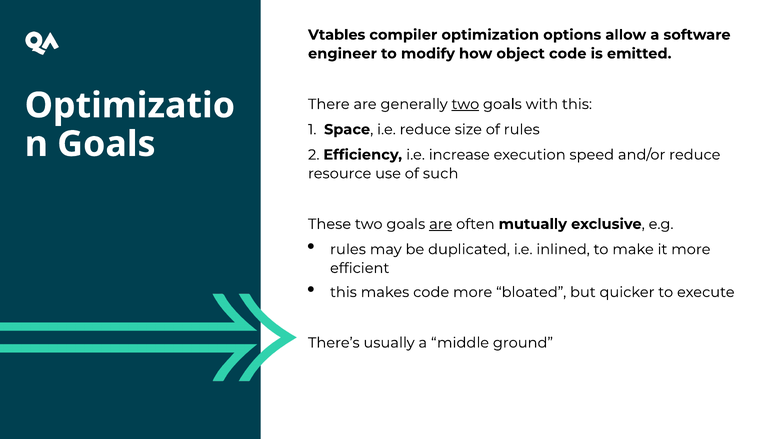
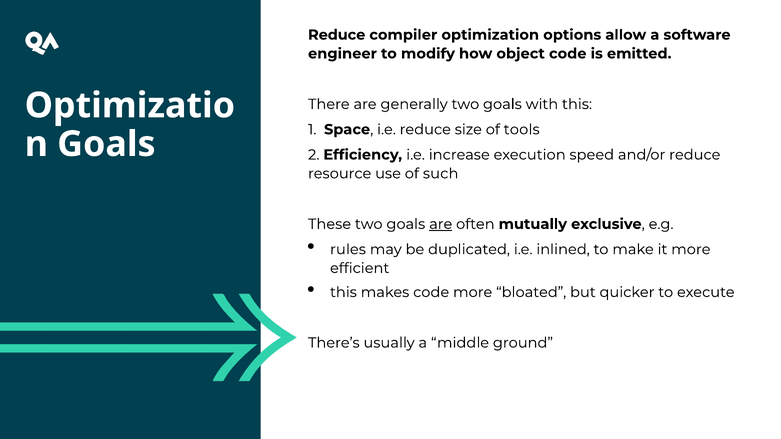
Vtables: Vtables -> Reduce (337, 35)
two underline: present -> none (465, 104)
of rules: rules -> tools (522, 130)
